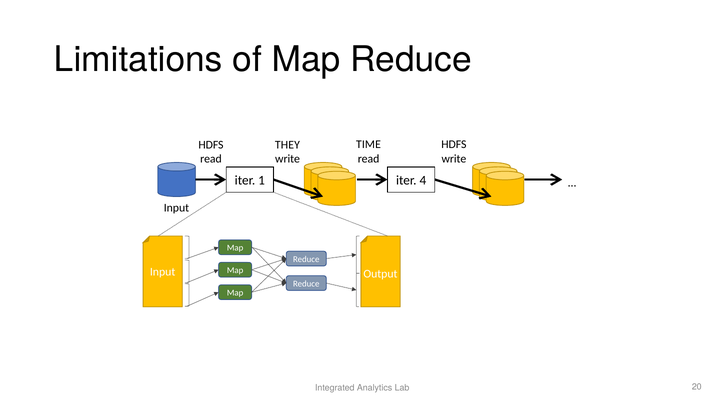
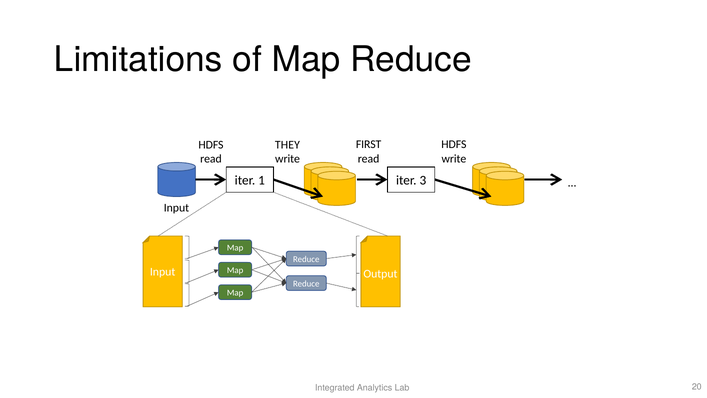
TIME: TIME -> FIRST (369, 144)
4: 4 -> 3 (423, 180)
